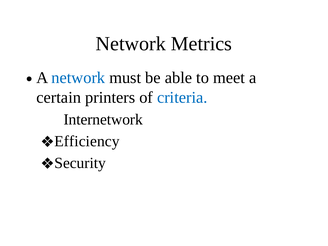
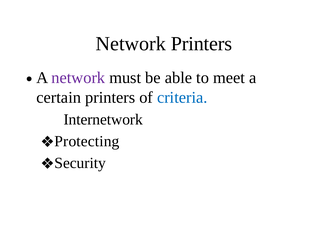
Network Metrics: Metrics -> Printers (202, 44)
network colour: blue -> purple (78, 78)
Efficiency: Efficiency -> Protecting (87, 141)
